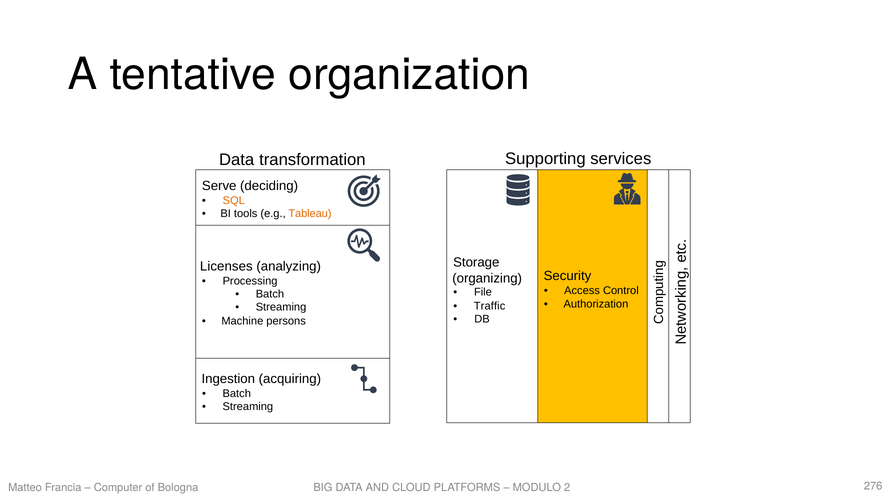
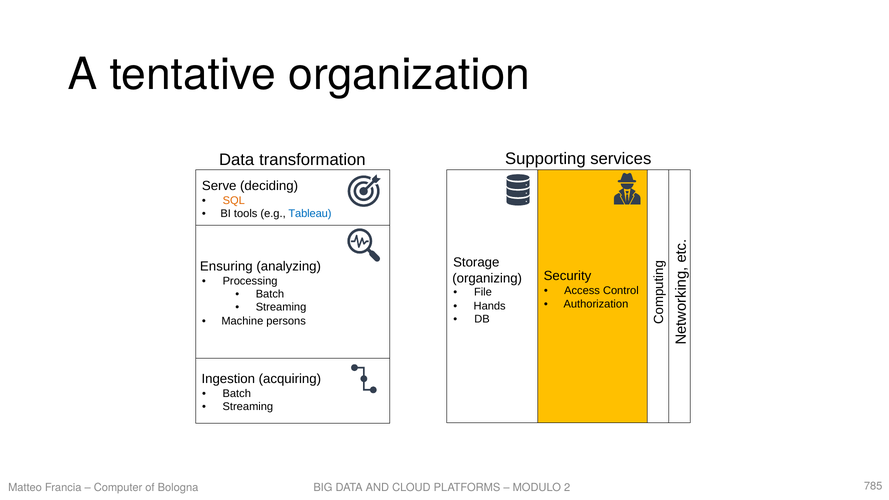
Tableau colour: orange -> blue (310, 214)
Licenses: Licenses -> Ensuring (226, 266)
Traffic: Traffic -> Hands (490, 306)
276: 276 -> 785 (873, 486)
